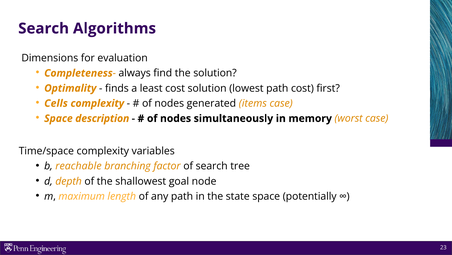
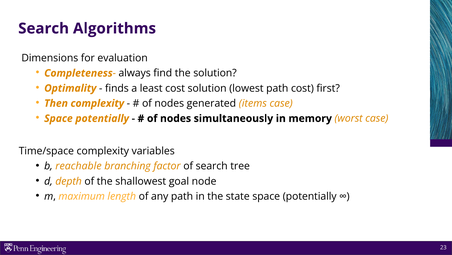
Cells: Cells -> Then (56, 103)
description: description -> potentially (102, 118)
